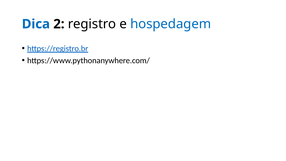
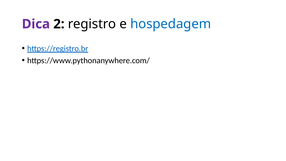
Dica colour: blue -> purple (36, 24)
